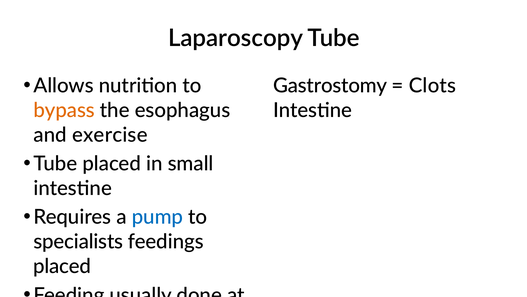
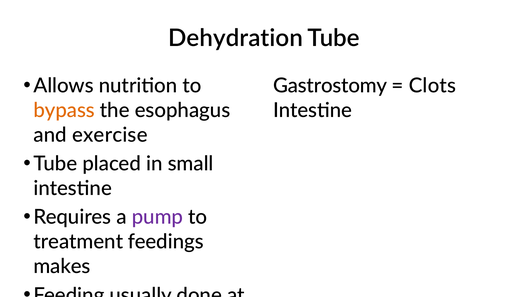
Laparoscopy: Laparoscopy -> Dehydration (236, 38)
pump colour: blue -> purple (157, 217)
specialists: specialists -> treatment (78, 241)
placed: placed -> makes (62, 266)
